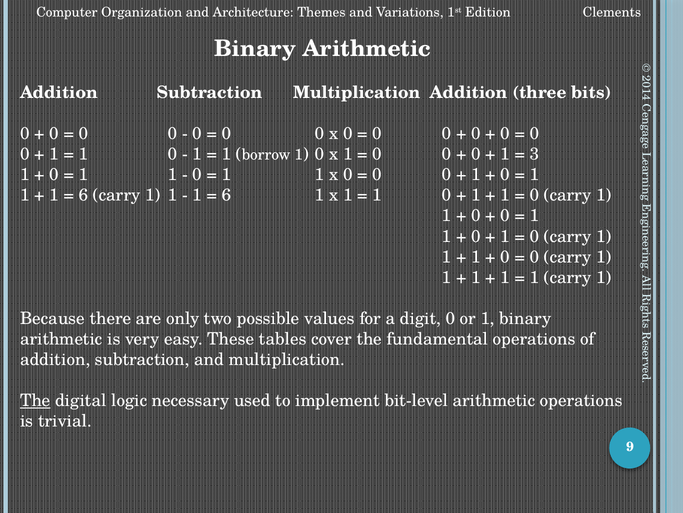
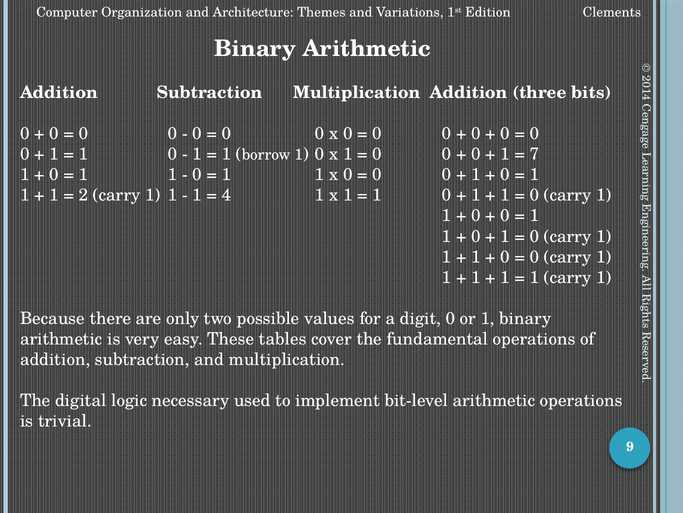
3: 3 -> 7 (534, 154)
6: 6 -> 2 (83, 195)
6: 6 -> 4 (227, 195)
The underline: present -> none (35, 400)
